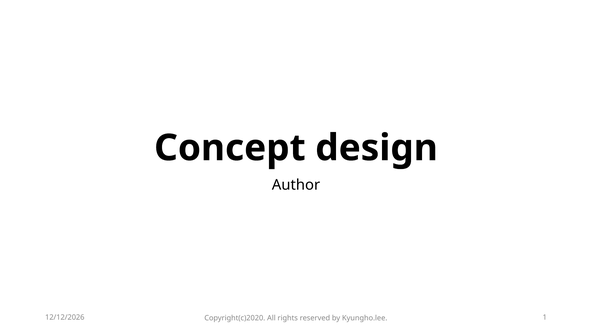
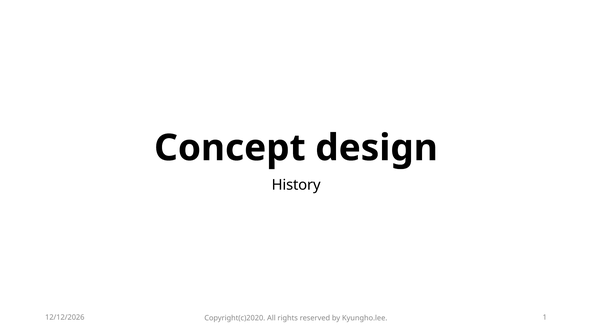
Author: Author -> History (296, 185)
